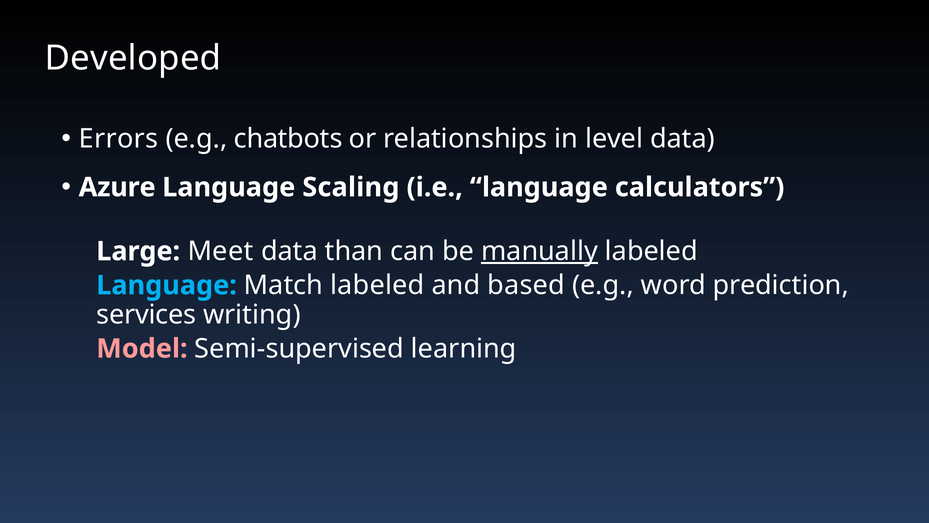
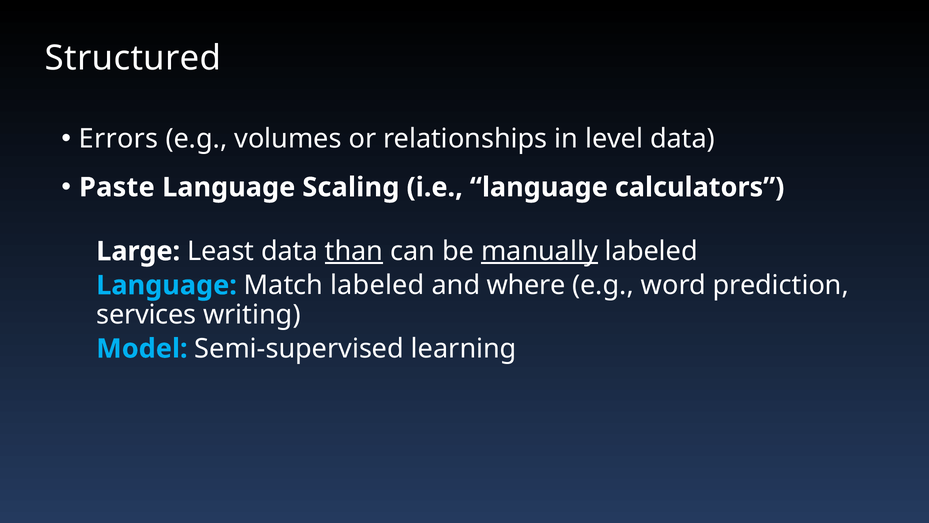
Developed: Developed -> Structured (133, 58)
chatbots: chatbots -> volumes (288, 139)
Azure: Azure -> Paste (117, 187)
Meet: Meet -> Least (221, 251)
than underline: none -> present (354, 251)
based: based -> where (526, 285)
Model colour: pink -> light blue (142, 348)
